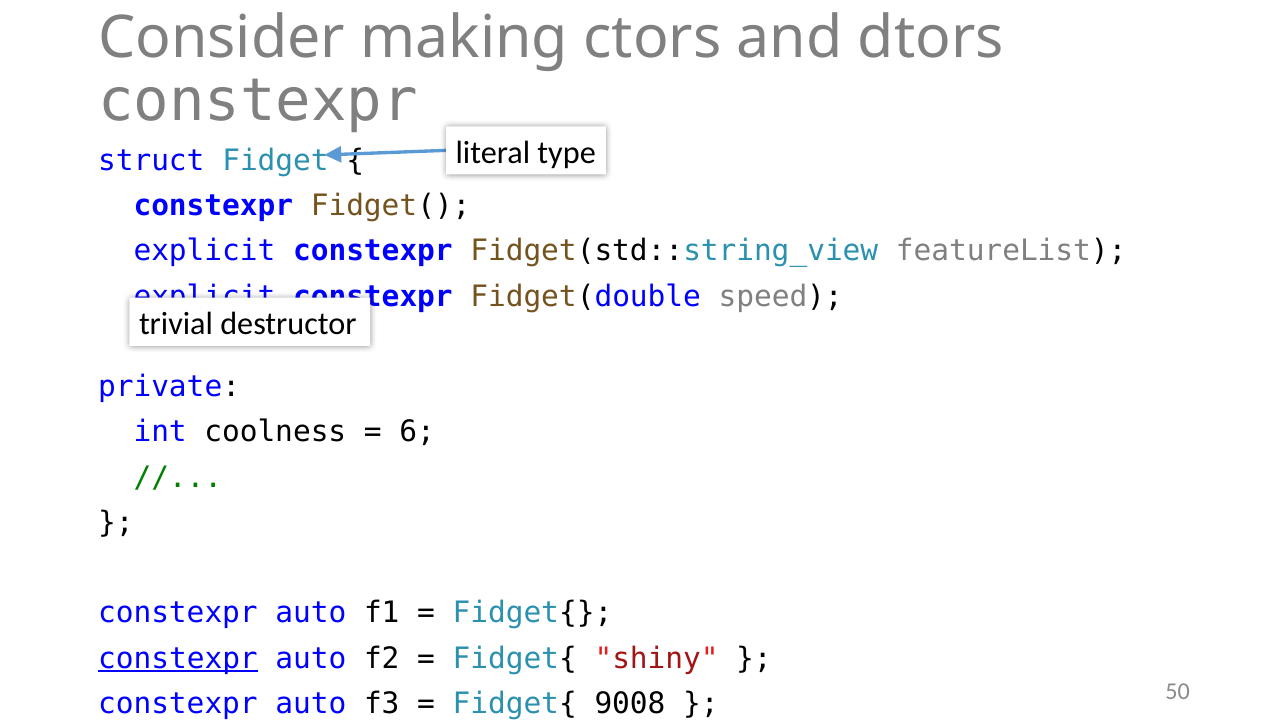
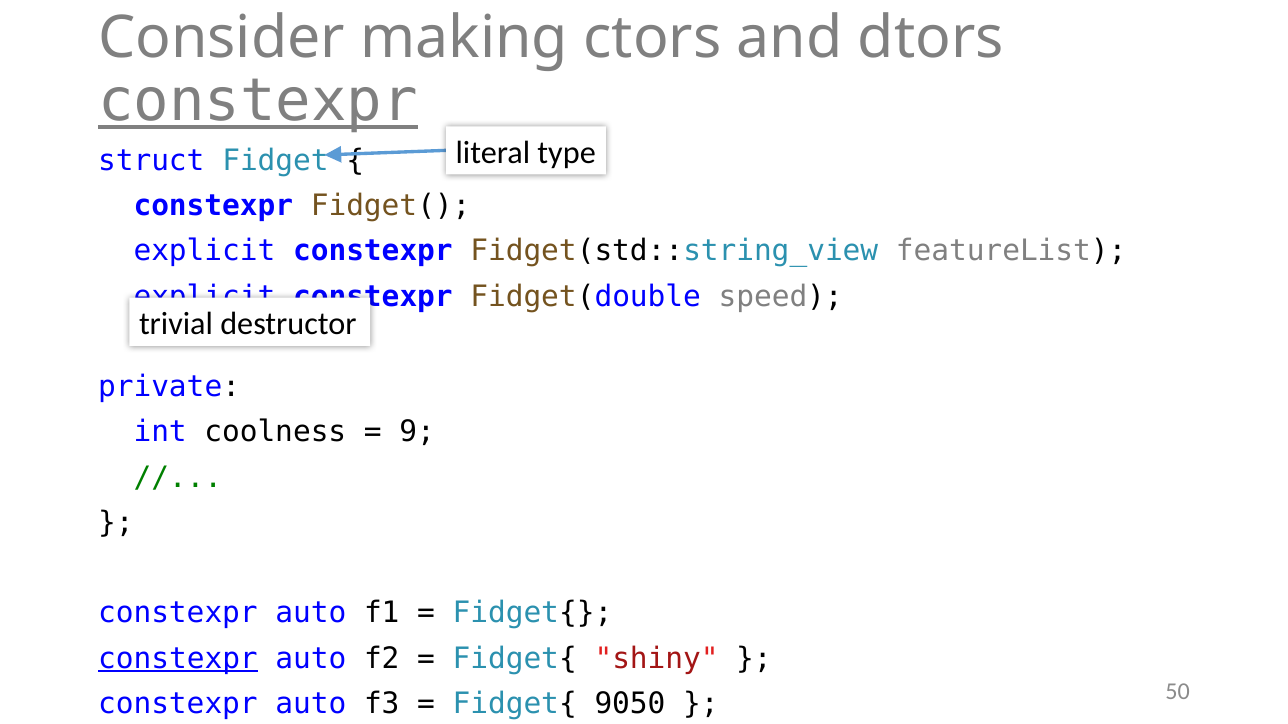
constexpr underline: none -> present (258, 101)
6: 6 -> 9 (417, 432)
9008: 9008 -> 9050 (630, 704)
